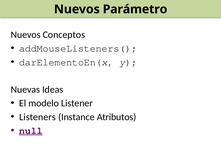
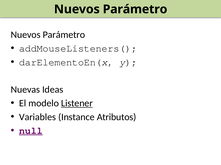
Conceptos: Conceptos -> Parámetro (64, 35)
Listener underline: none -> present (77, 104)
Listeners: Listeners -> Variables (38, 117)
